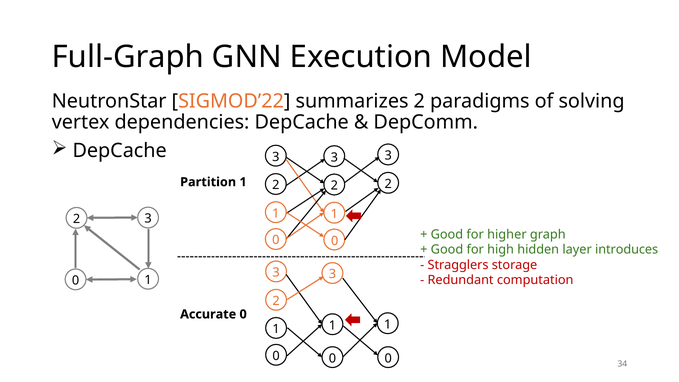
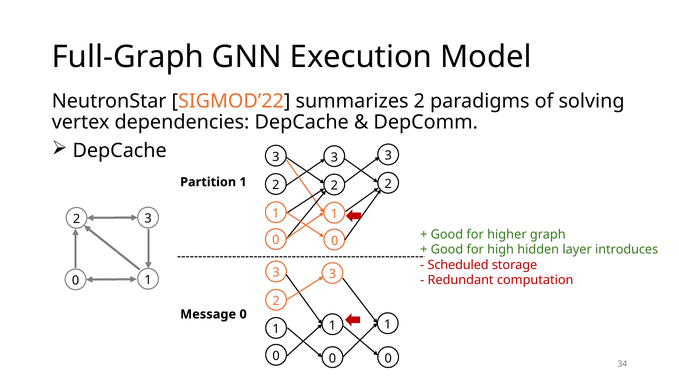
Stragglers: Stragglers -> Scheduled (458, 265)
Accurate: Accurate -> Message (208, 314)
